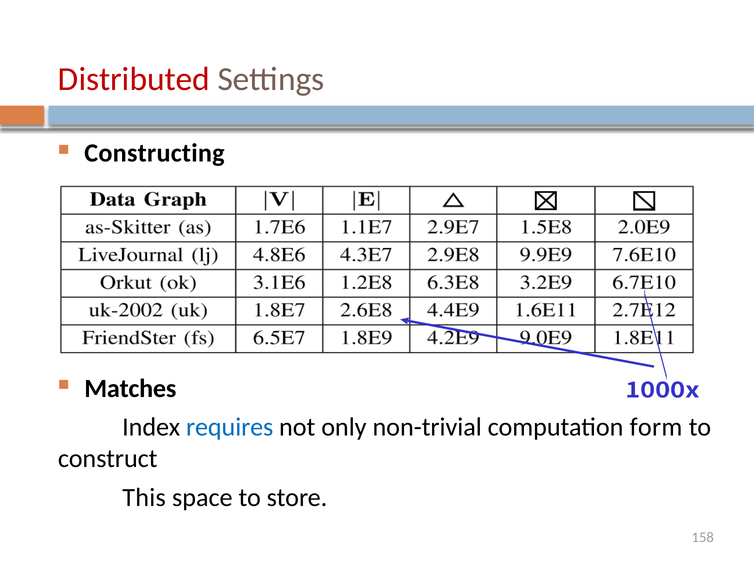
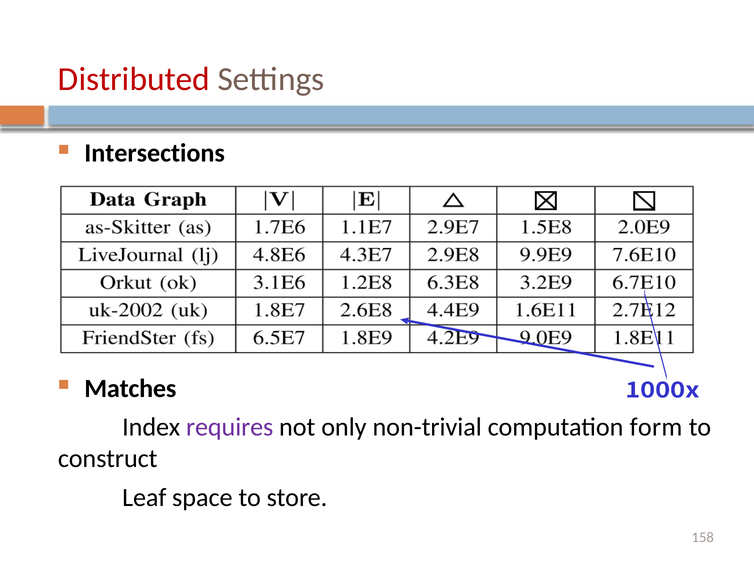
Constructing: Constructing -> Intersections (155, 153)
requires colour: blue -> purple (230, 427)
This: This -> Leaf (144, 497)
